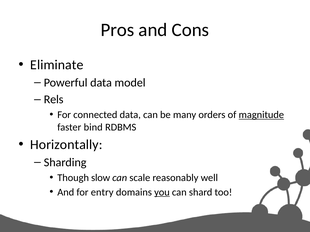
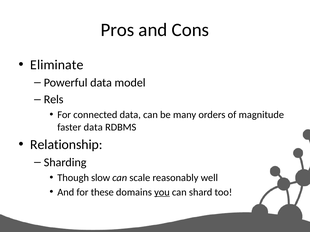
magnitude underline: present -> none (261, 115)
faster bind: bind -> data (93, 127)
Horizontally: Horizontally -> Relationship (66, 145)
entry: entry -> these (102, 193)
